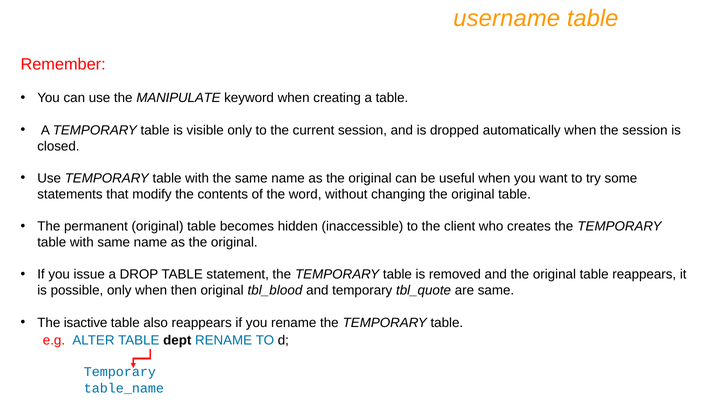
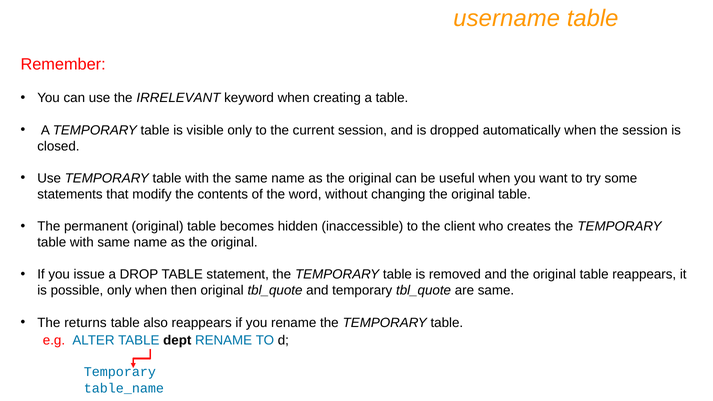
MANIPULATE: MANIPULATE -> IRRELEVANT (178, 98)
original tbl_blood: tbl_blood -> tbl_quote (275, 291)
isactive: isactive -> returns (85, 323)
